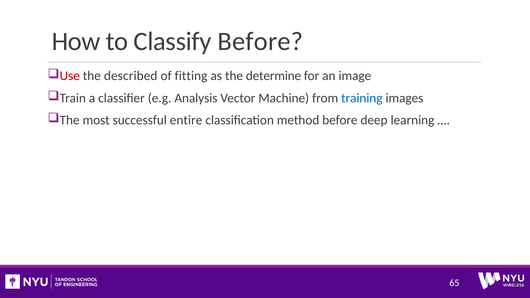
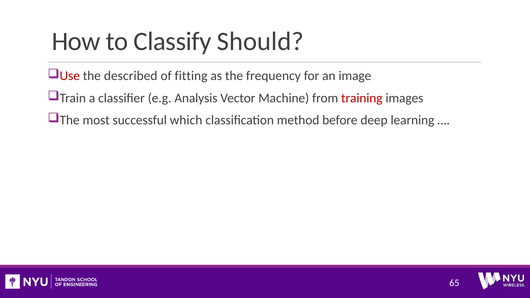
Classify Before: Before -> Should (260, 42)
determine: determine -> frequency (273, 76)
training colour: blue -> red (362, 98)
entire: entire -> which (186, 120)
